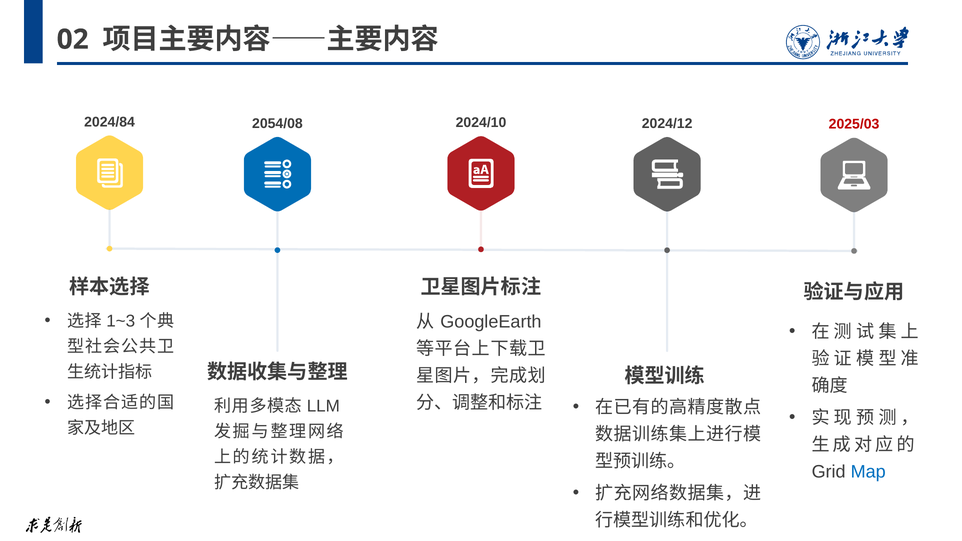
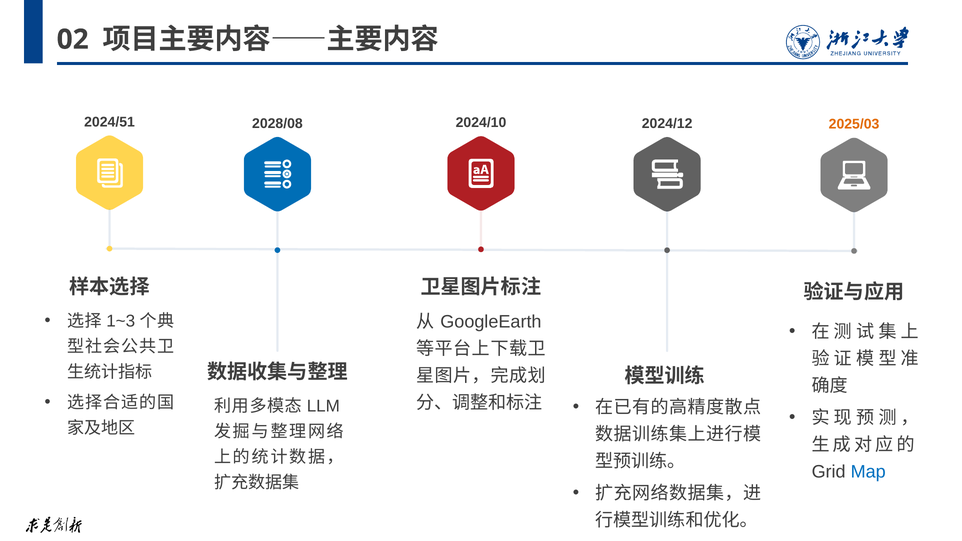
2024/84: 2024/84 -> 2024/51 (110, 122)
2054/08: 2054/08 -> 2028/08 (277, 124)
2025/03 colour: red -> orange (854, 124)
